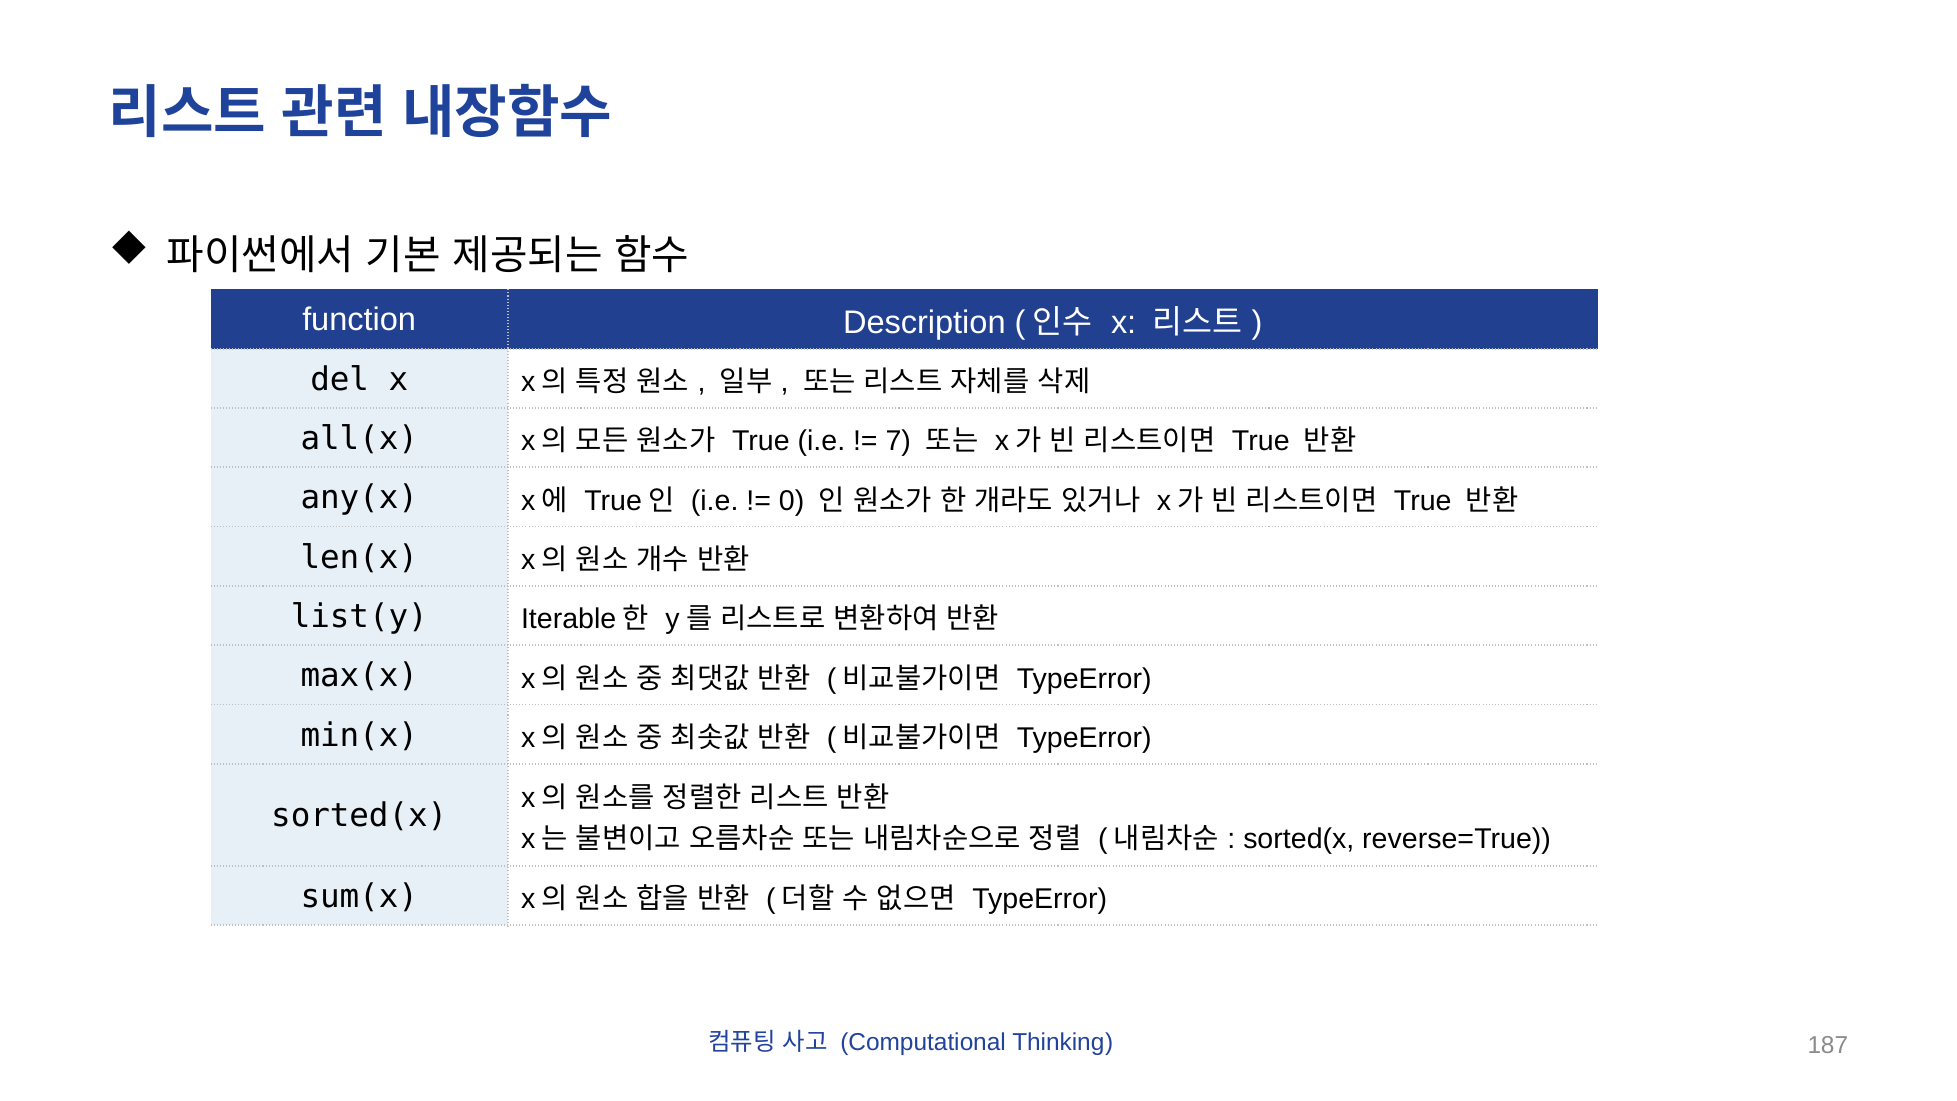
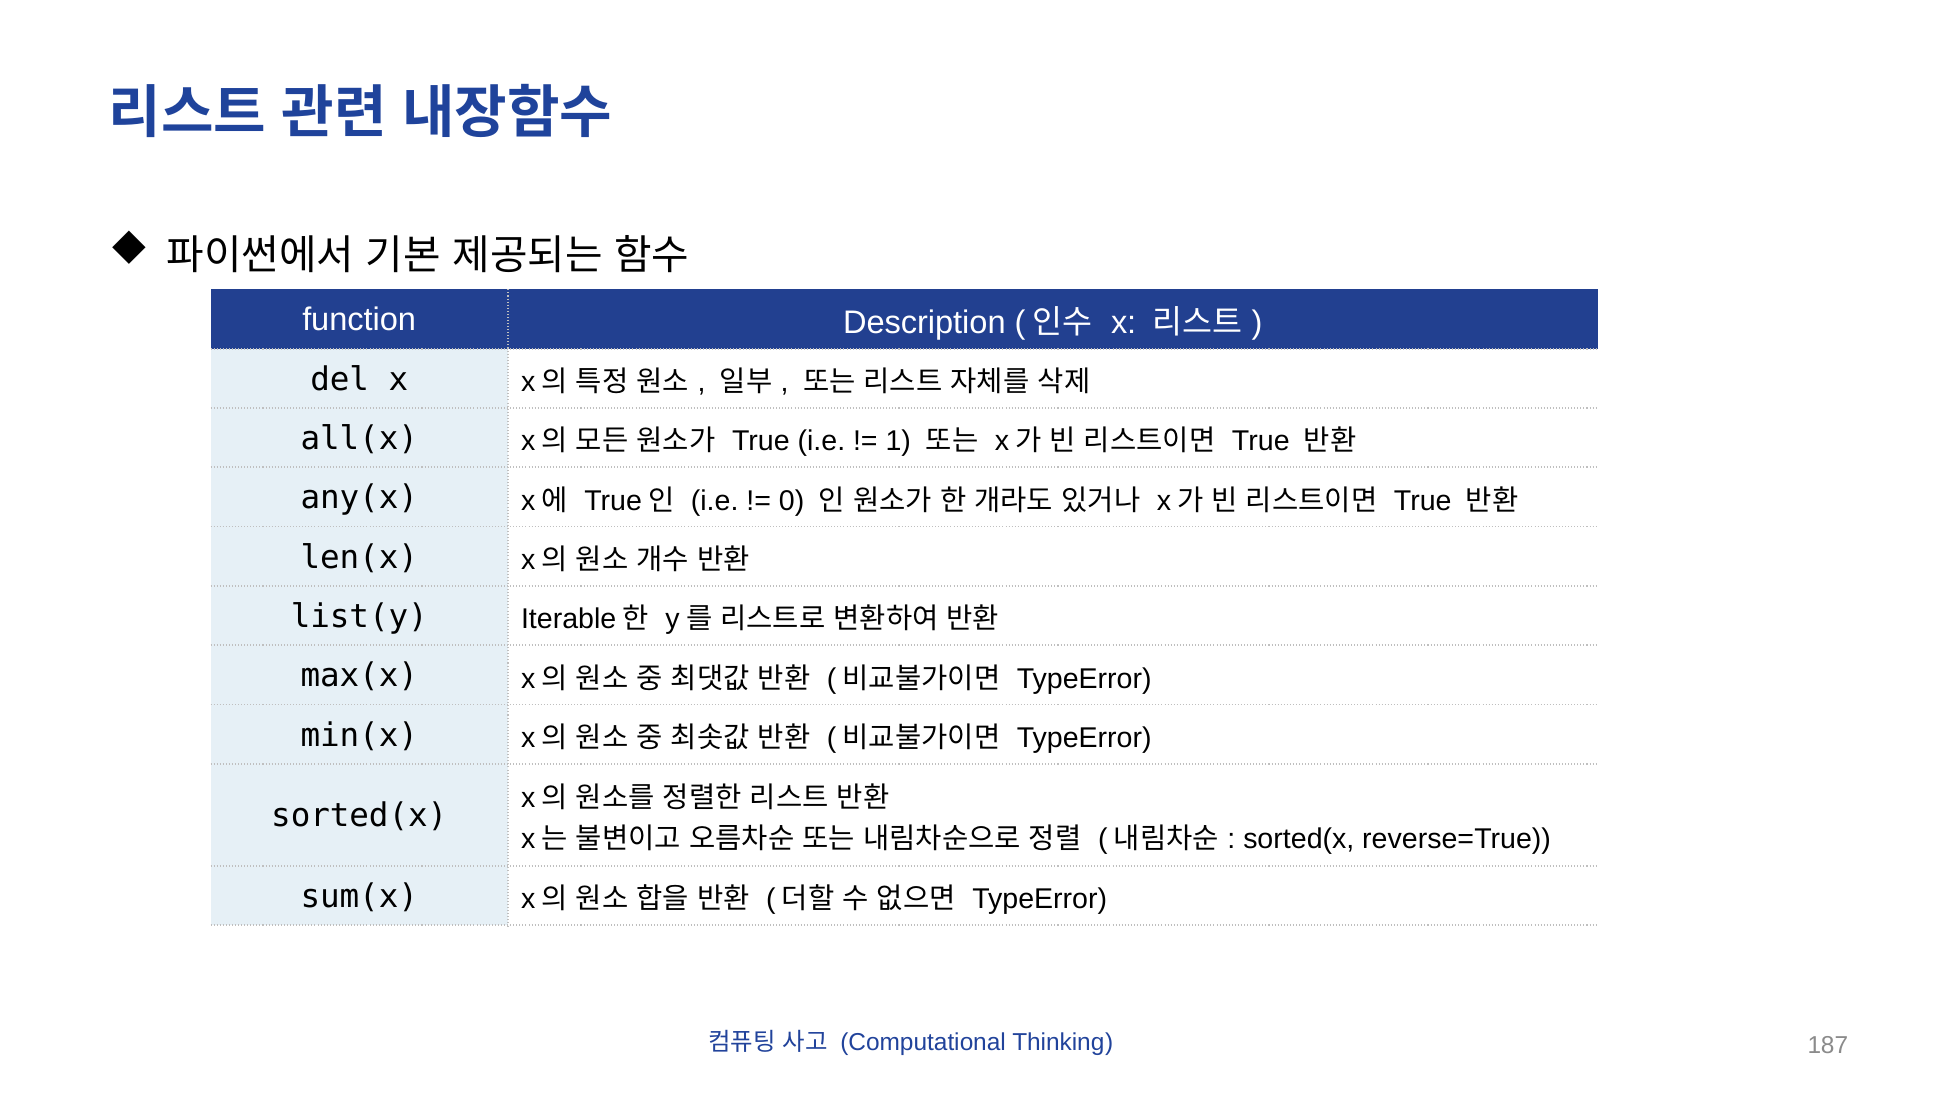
7: 7 -> 1 (898, 441)
